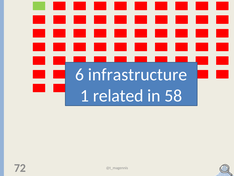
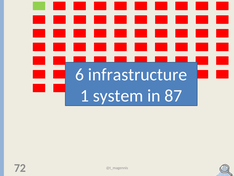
related: related -> system (118, 96)
58: 58 -> 87 (173, 96)
